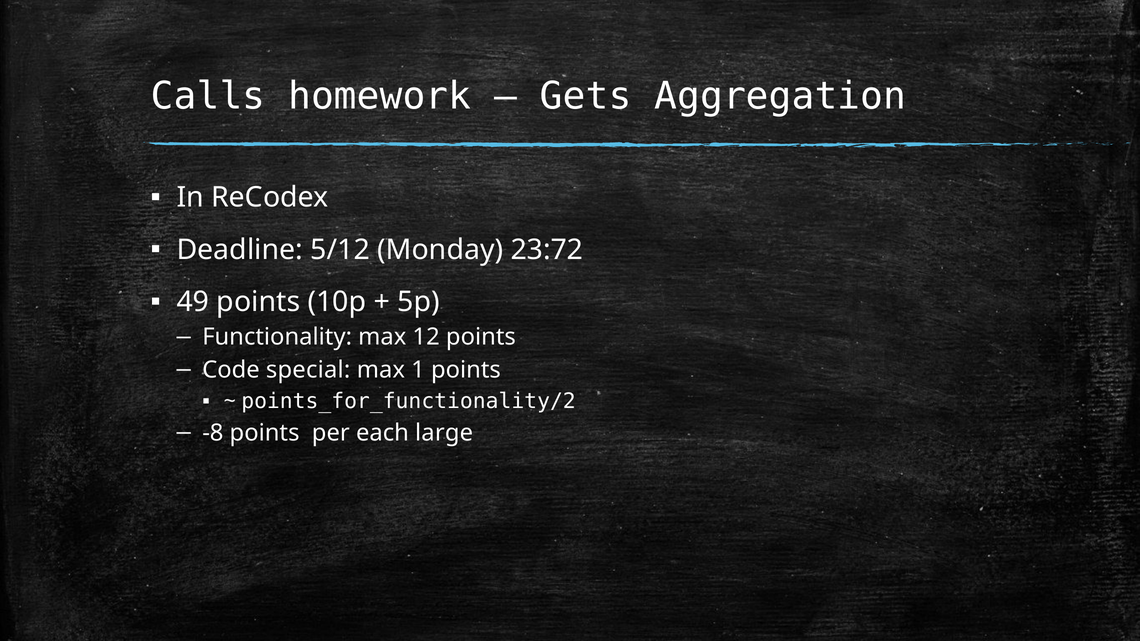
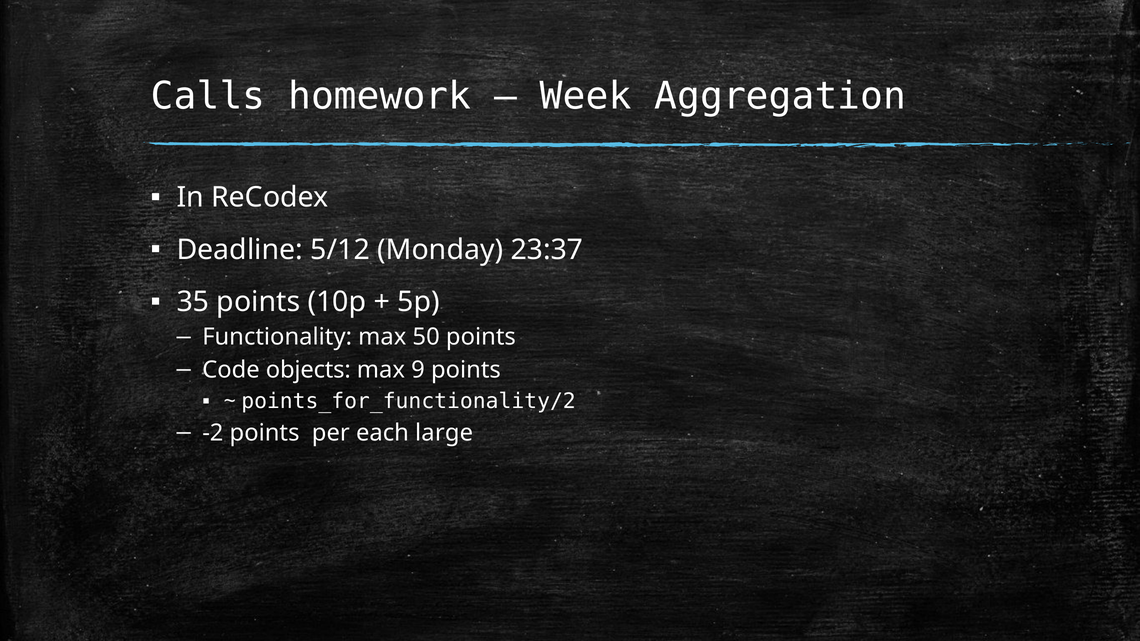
Gets: Gets -> Week (586, 96)
23:72: 23:72 -> 23:37 (547, 250)
49: 49 -> 35 (193, 302)
12: 12 -> 50 (426, 337)
special: special -> objects (308, 370)
1: 1 -> 9 (418, 370)
-8: -8 -> -2 (213, 433)
